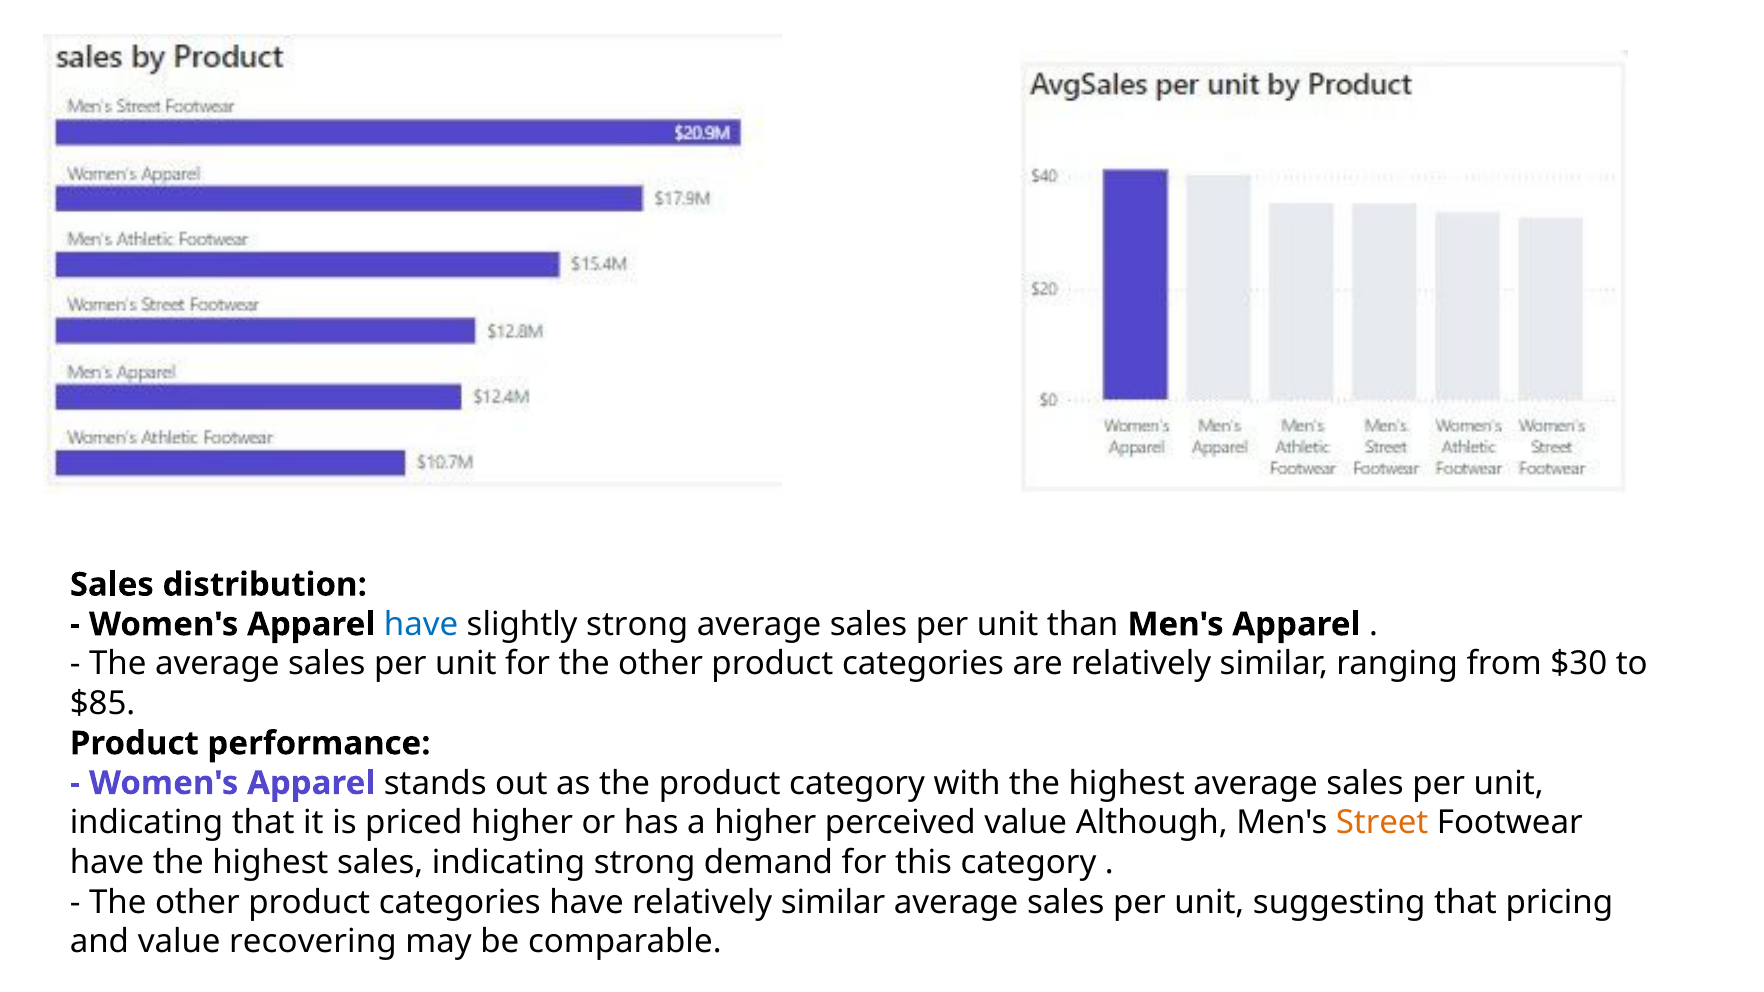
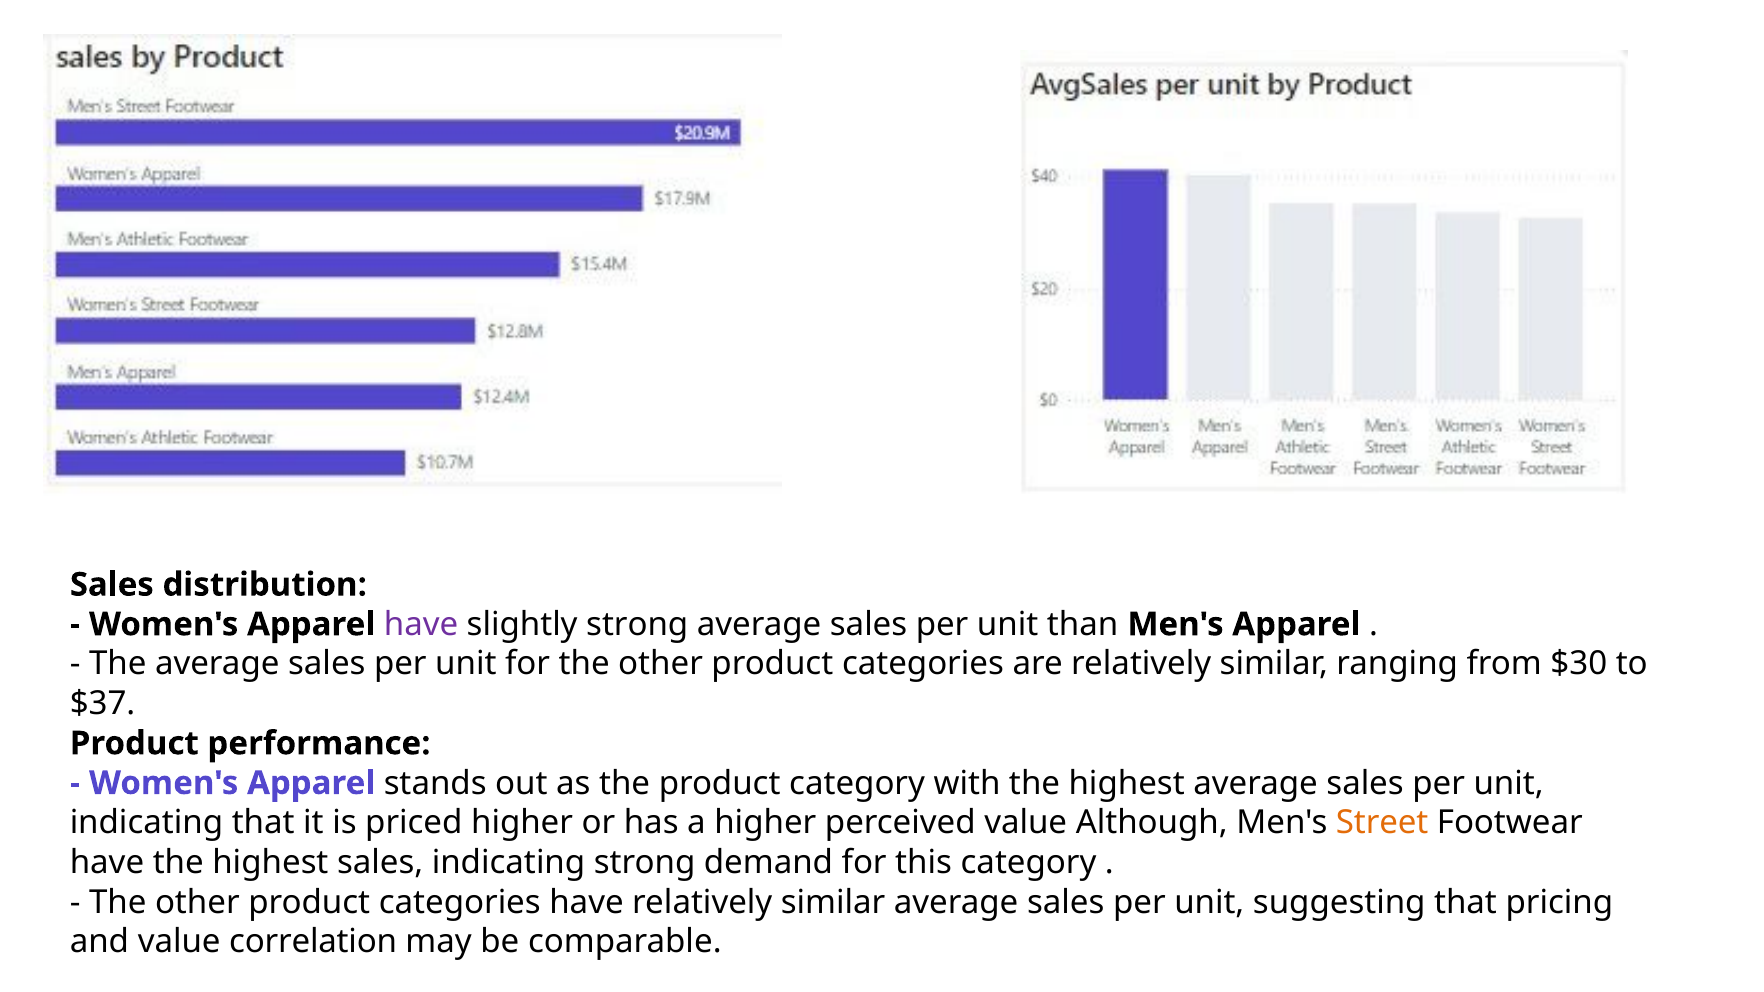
have colour: blue -> purple (421, 625)
$85: $85 -> $37 (103, 704)
recovering: recovering -> correlation (313, 942)
